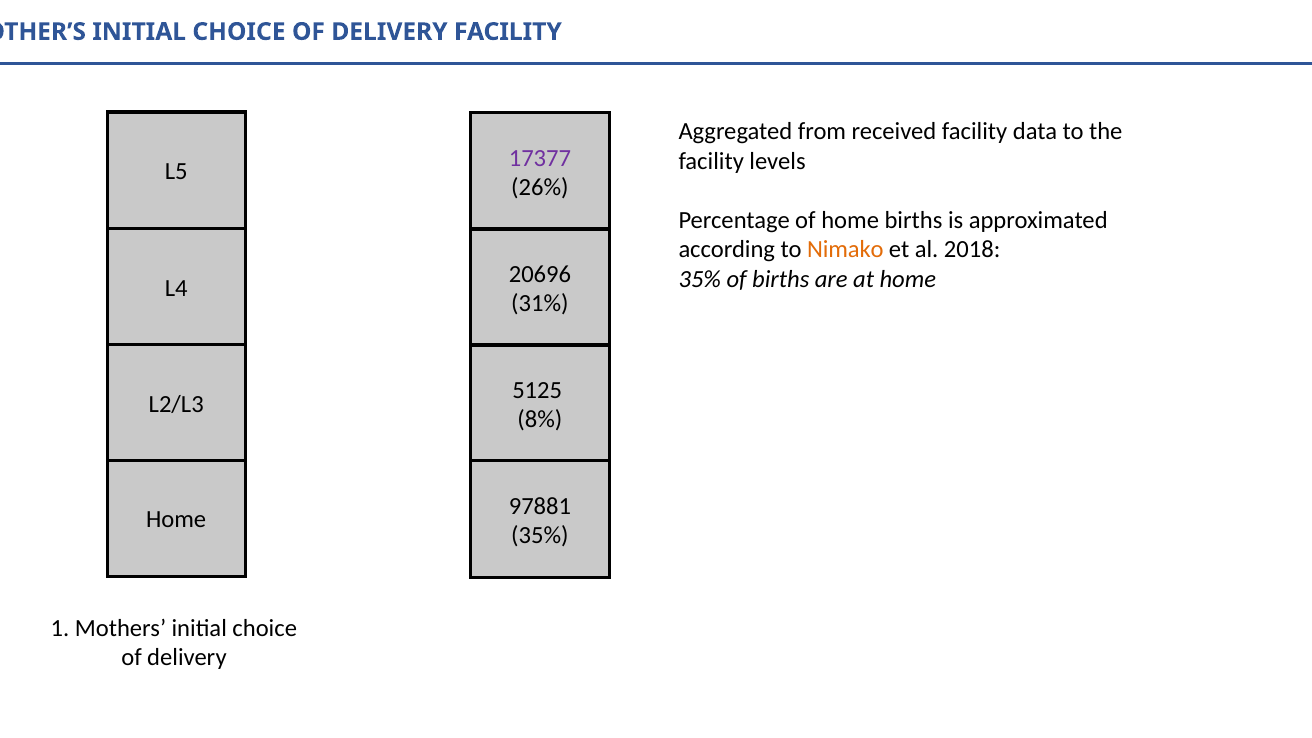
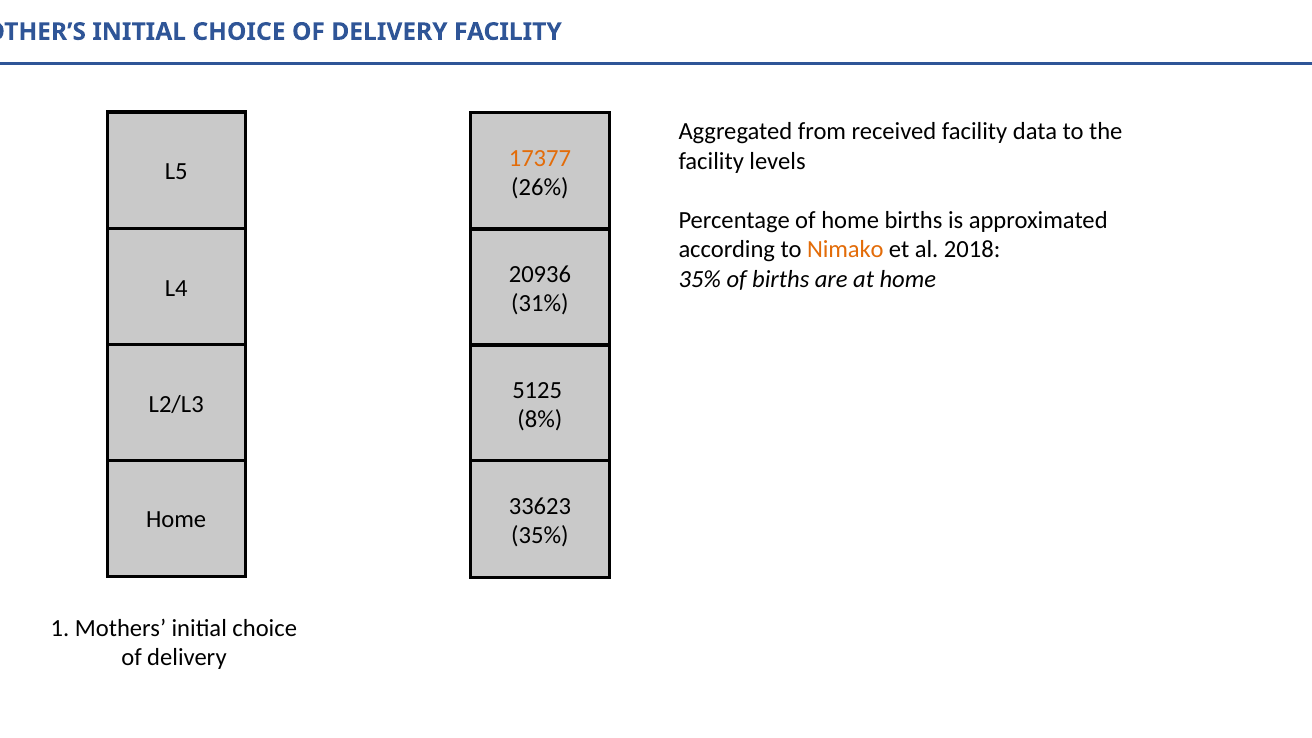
17377 colour: purple -> orange (540, 158)
20696: 20696 -> 20936 (540, 274)
97881: 97881 -> 33623 (540, 506)
